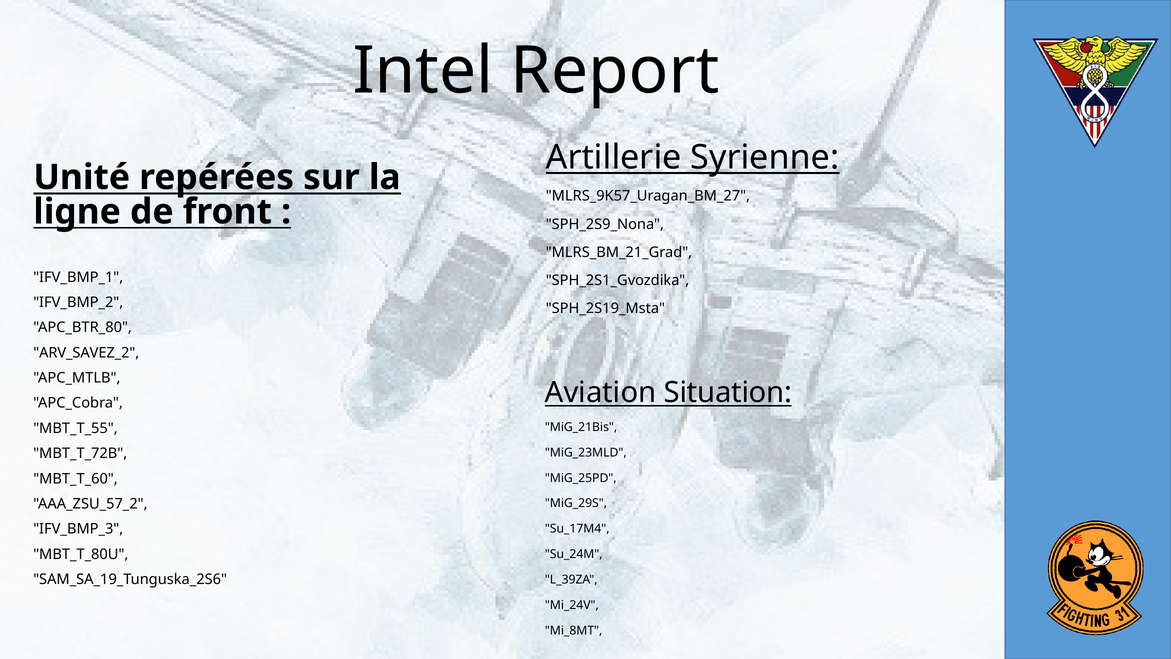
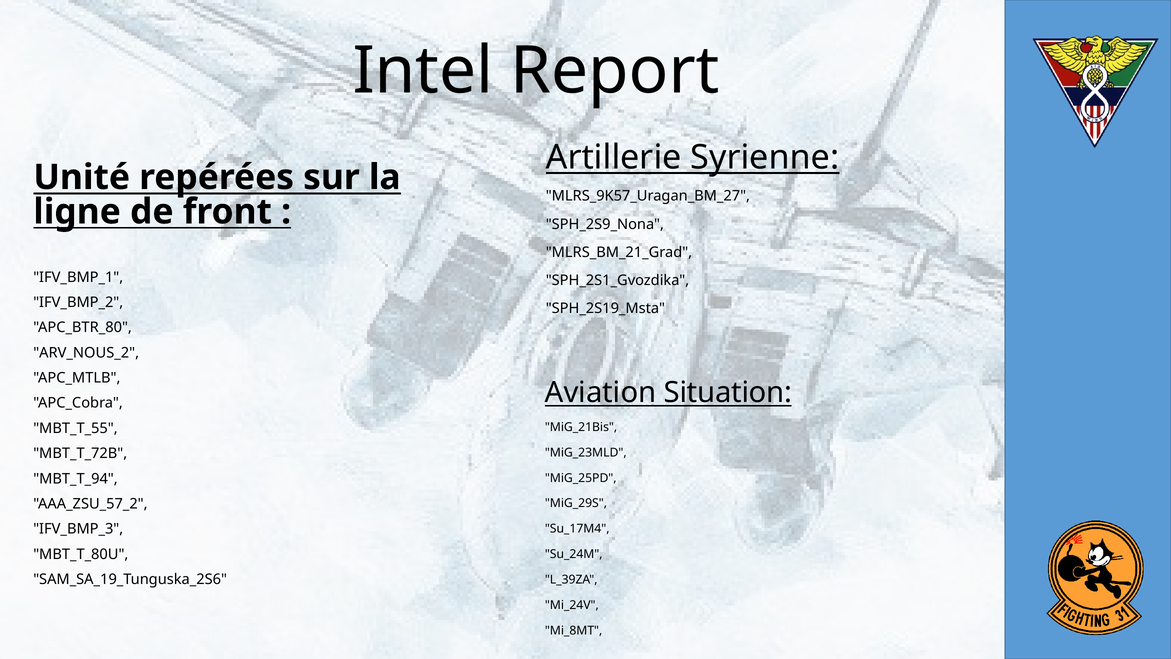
ARV_SAVEZ_2: ARV_SAVEZ_2 -> ARV_NOUS_2 (86, 353)
MBT_T_60: MBT_T_60 -> MBT_T_94 (76, 478)
